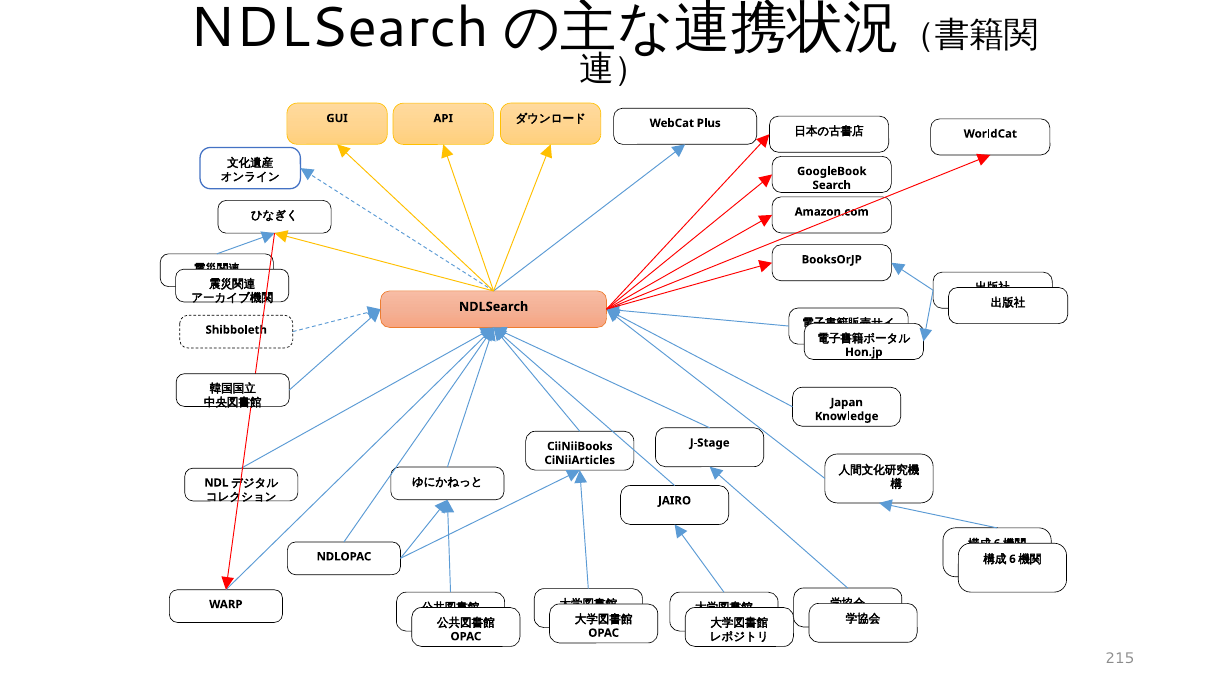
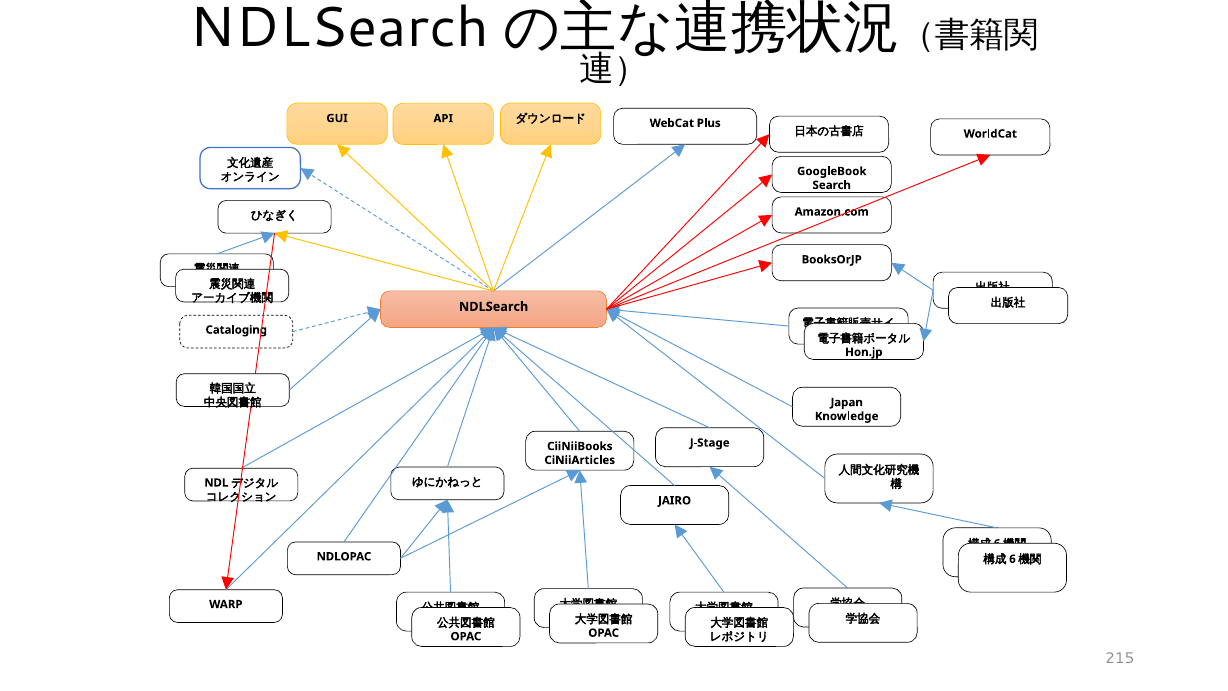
Shibboleth: Shibboleth -> Cataloging (236, 330)
